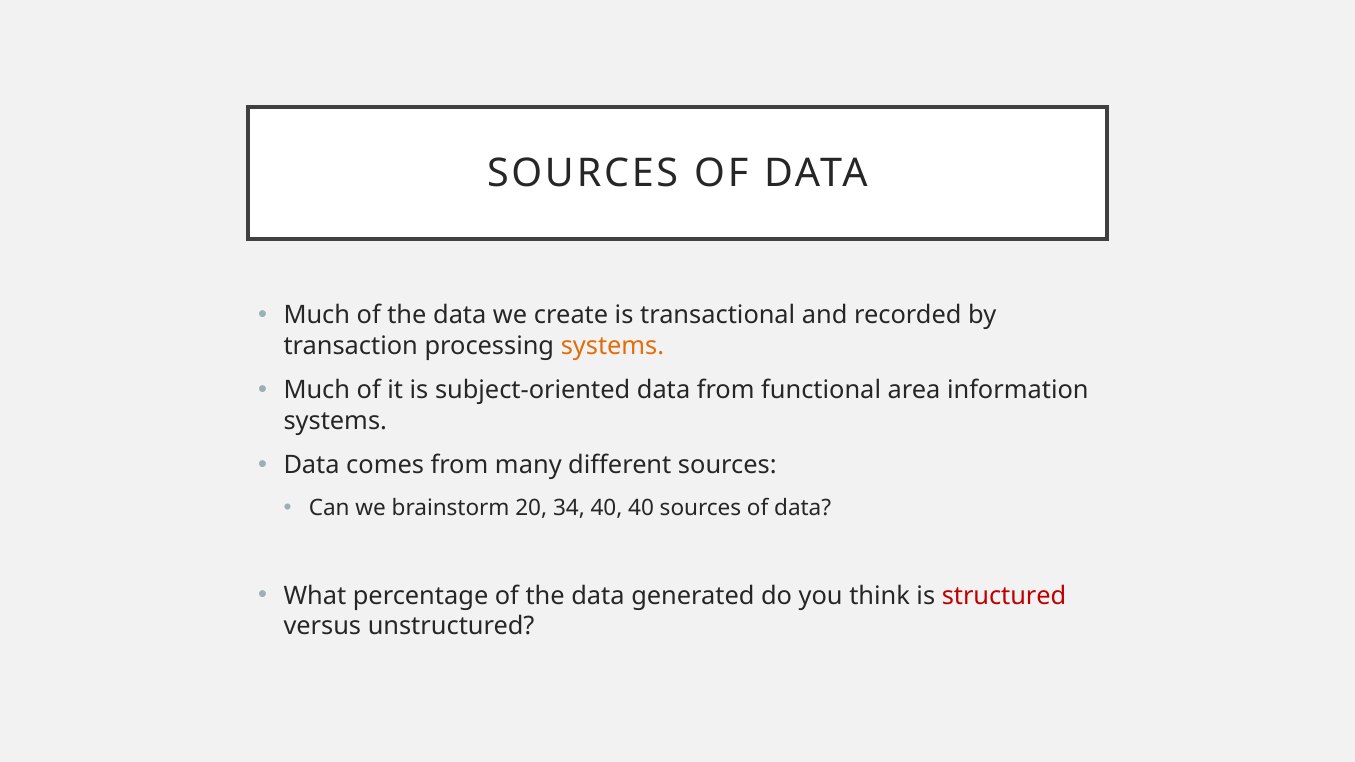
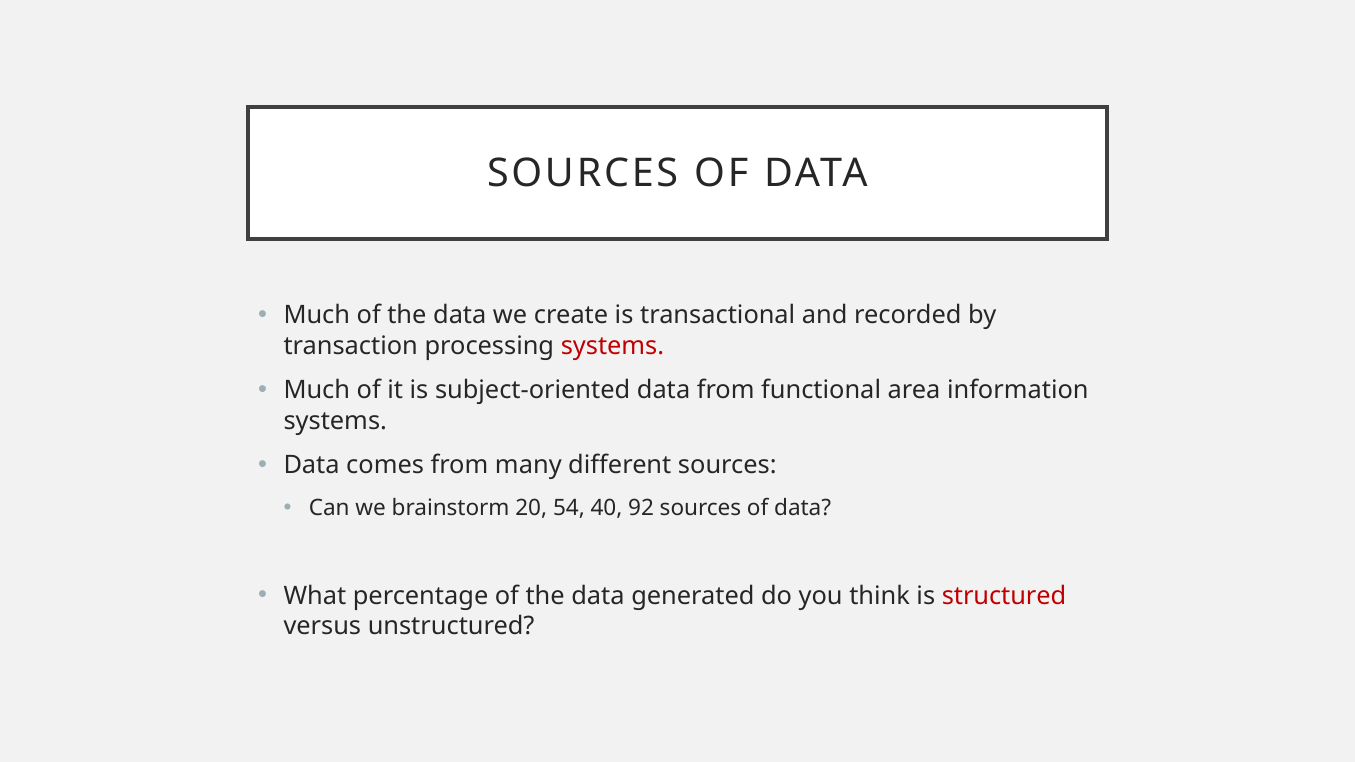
systems colour: orange -> red (612, 346)
34: 34 -> 54 (569, 508)
40 40: 40 -> 92 (641, 508)
